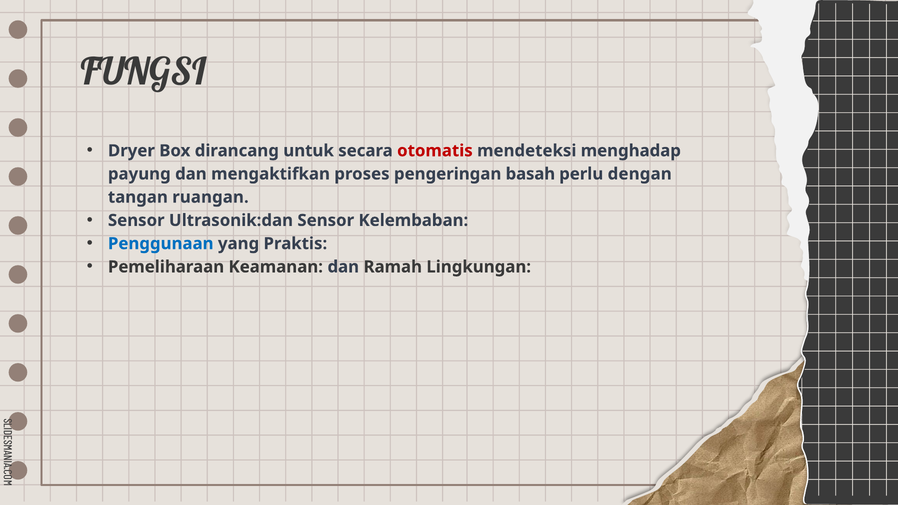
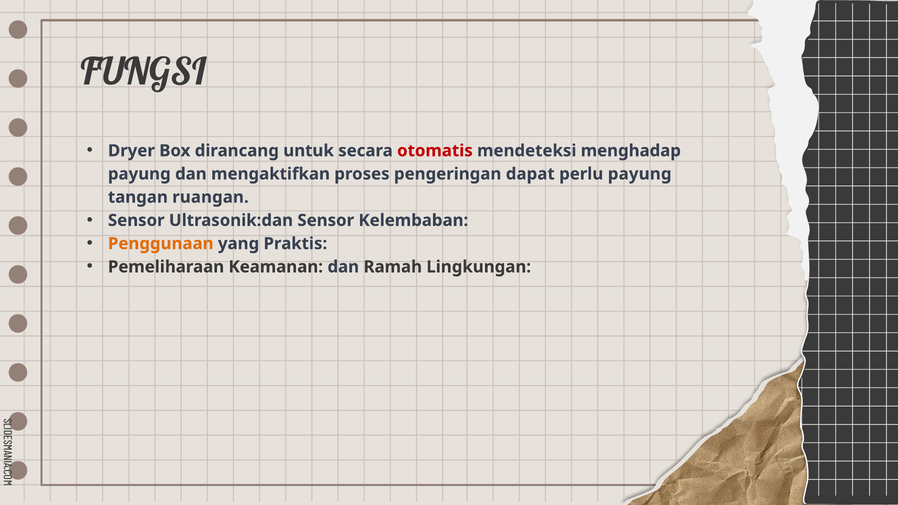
basah: basah -> dapat (530, 174)
perlu dengan: dengan -> payung (640, 174)
Penggunaan colour: blue -> orange (161, 244)
